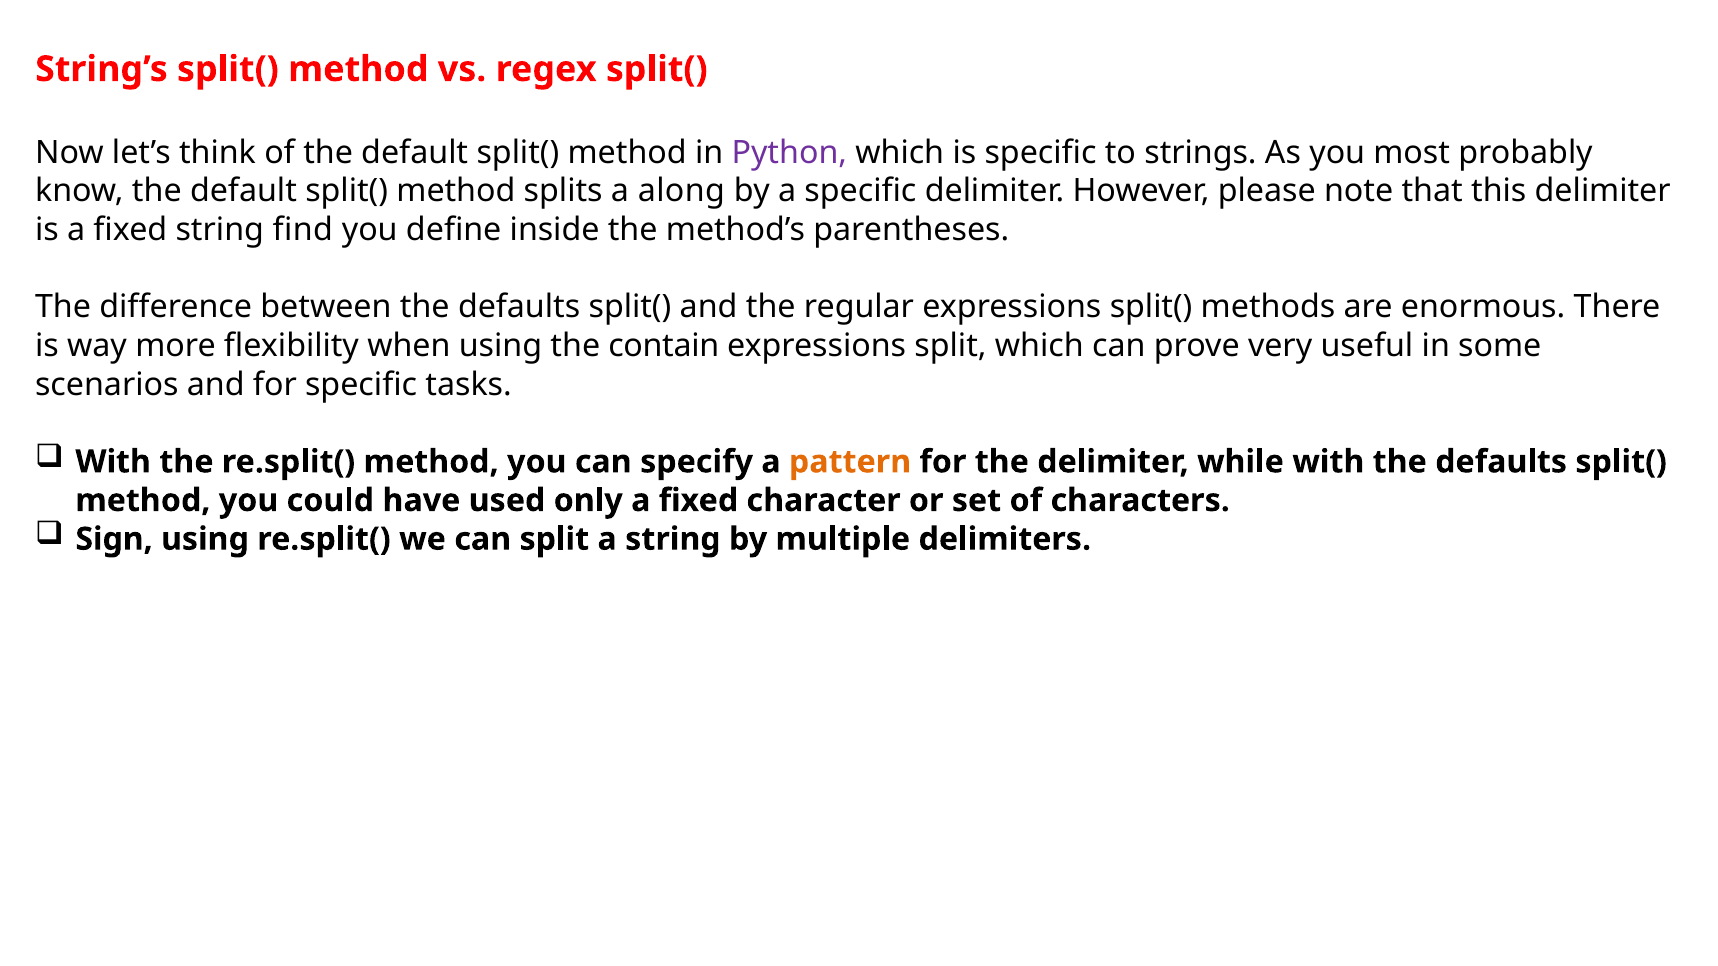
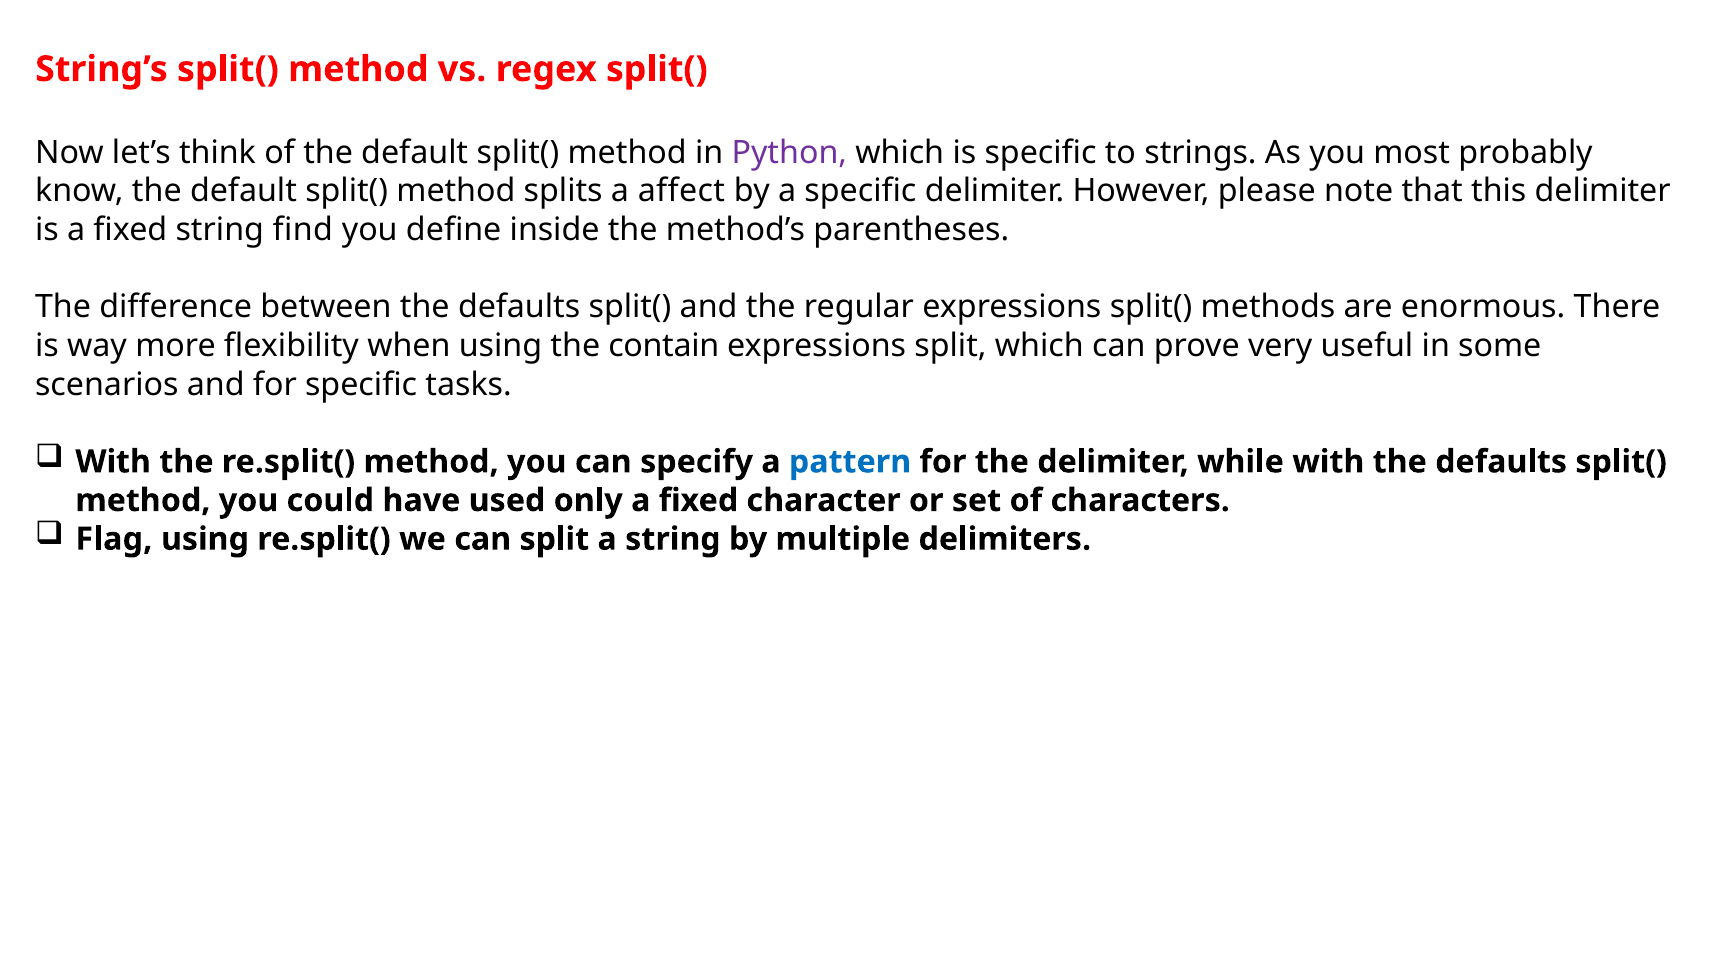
along: along -> affect (681, 191)
pattern colour: orange -> blue (850, 462)
Sign: Sign -> Flag (114, 539)
